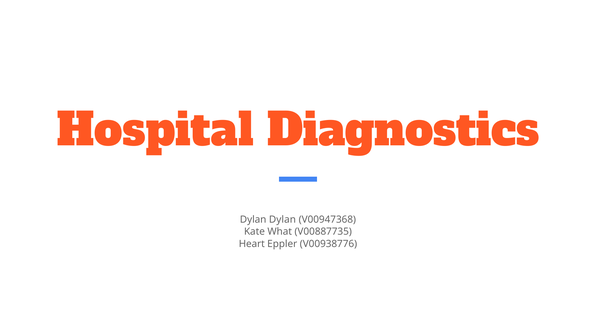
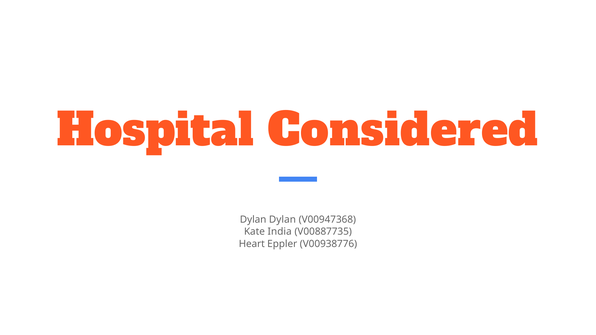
Diagnostics: Diagnostics -> Considered (403, 131)
What: What -> India (280, 232)
